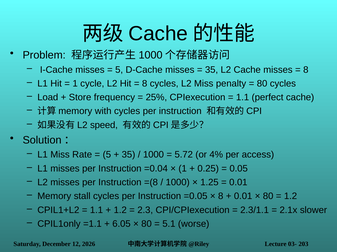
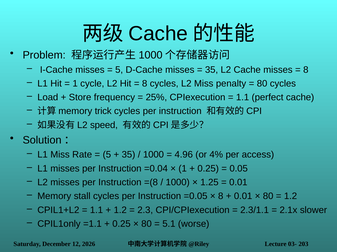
with: with -> trick (103, 111)
5.72: 5.72 -> 4.96 (184, 155)
6.05: 6.05 -> 0.25 (121, 224)
